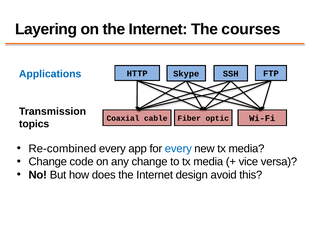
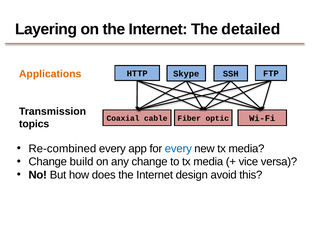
courses: courses -> detailed (251, 29)
Applications colour: blue -> orange (50, 74)
code: code -> build (82, 162)
